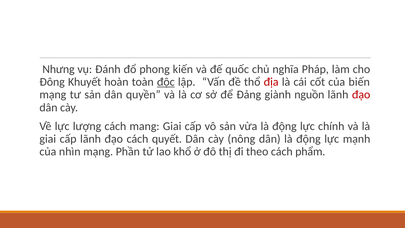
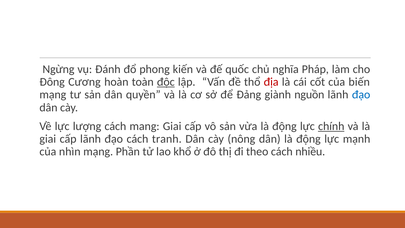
Nhưng: Nhưng -> Ngừng (58, 69)
Khuyết: Khuyết -> Cương (84, 82)
đạo colour: red -> blue (361, 95)
chính underline: none -> present (331, 126)
quyết: quyết -> tranh (167, 139)
phẩm: phẩm -> nhiều (310, 152)
